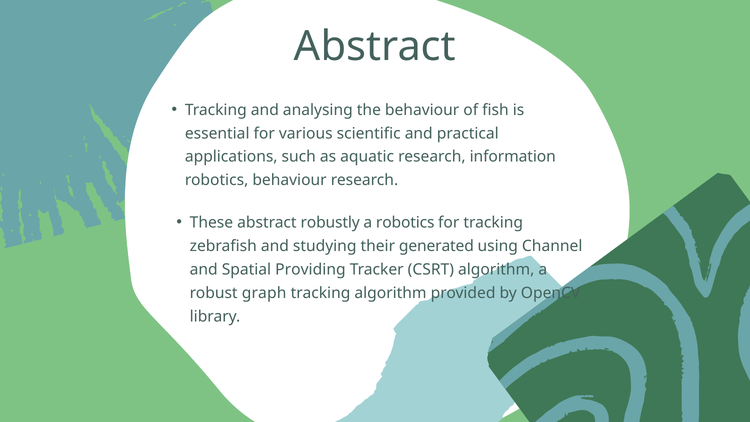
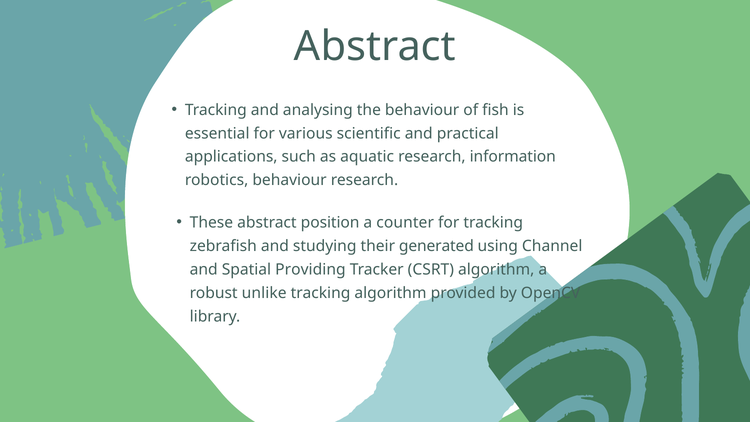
robustly: robustly -> position (330, 223)
a robotics: robotics -> counter (405, 223)
graph: graph -> unlike (264, 293)
